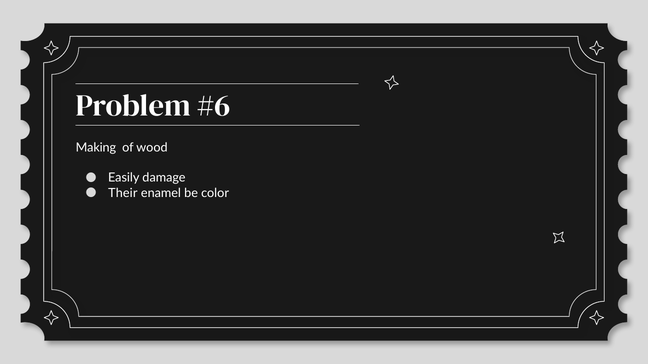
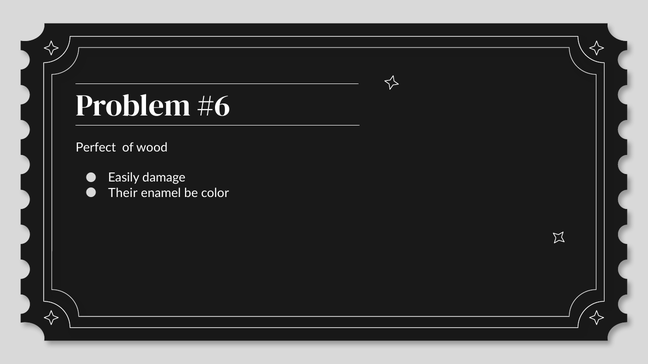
Making: Making -> Perfect (96, 148)
